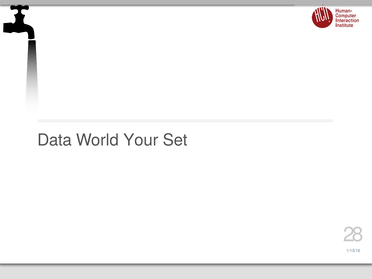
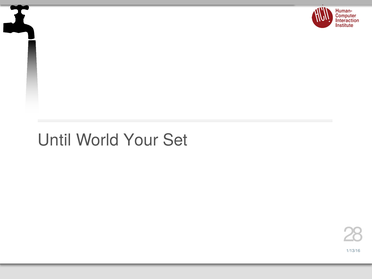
Data: Data -> Until (54, 140)
